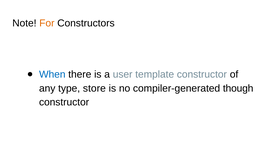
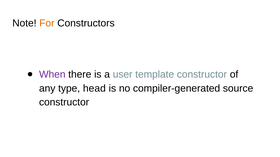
When colour: blue -> purple (52, 75)
store: store -> head (94, 89)
though: though -> source (238, 89)
